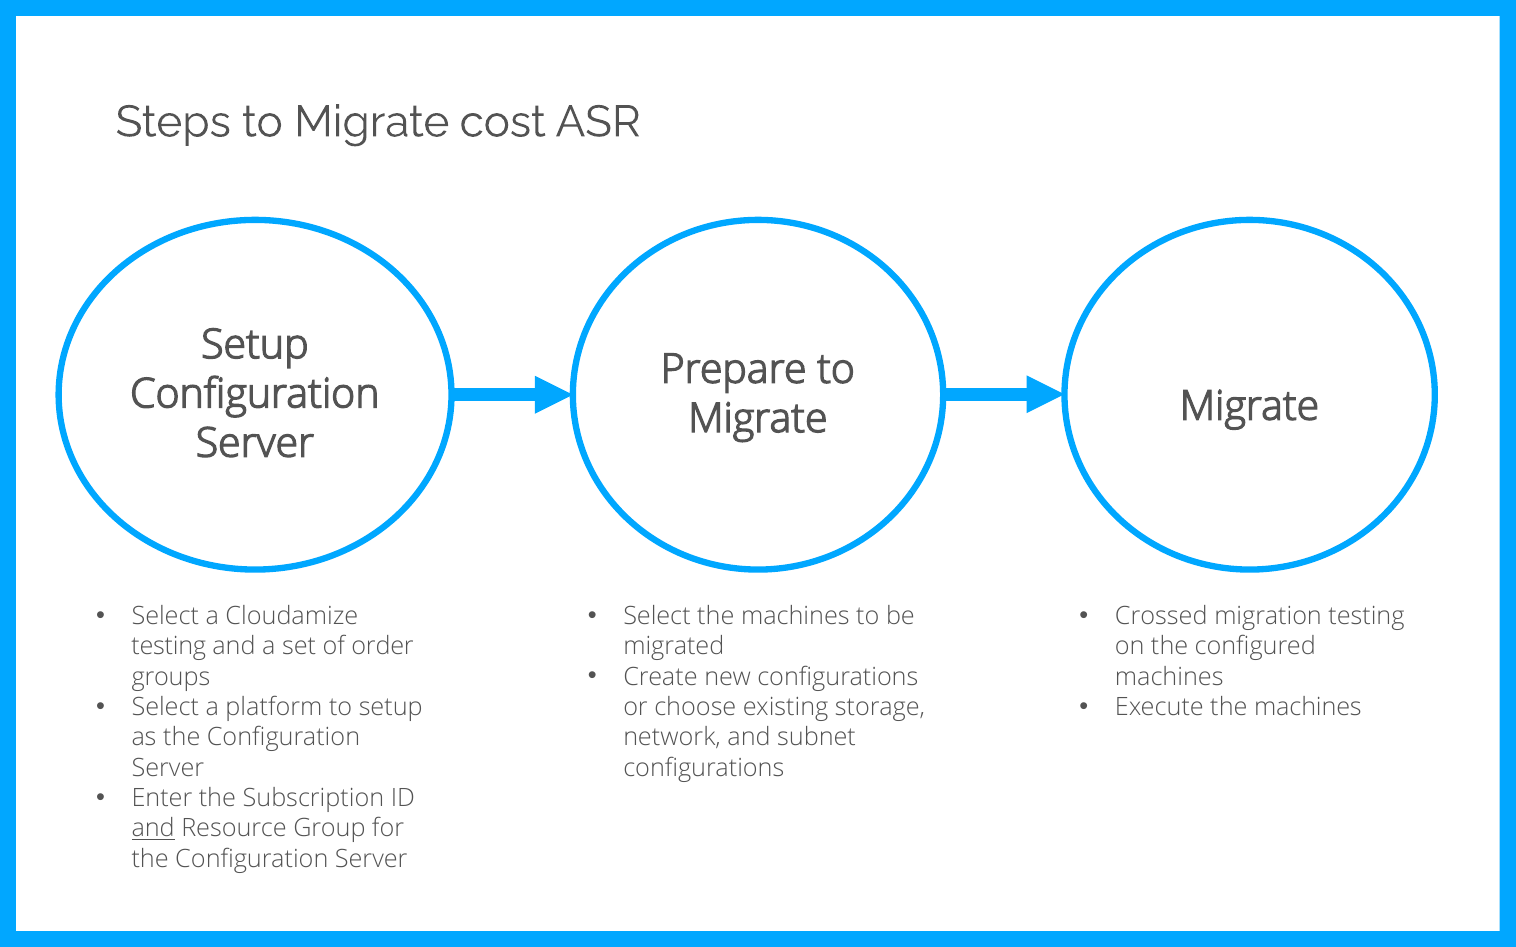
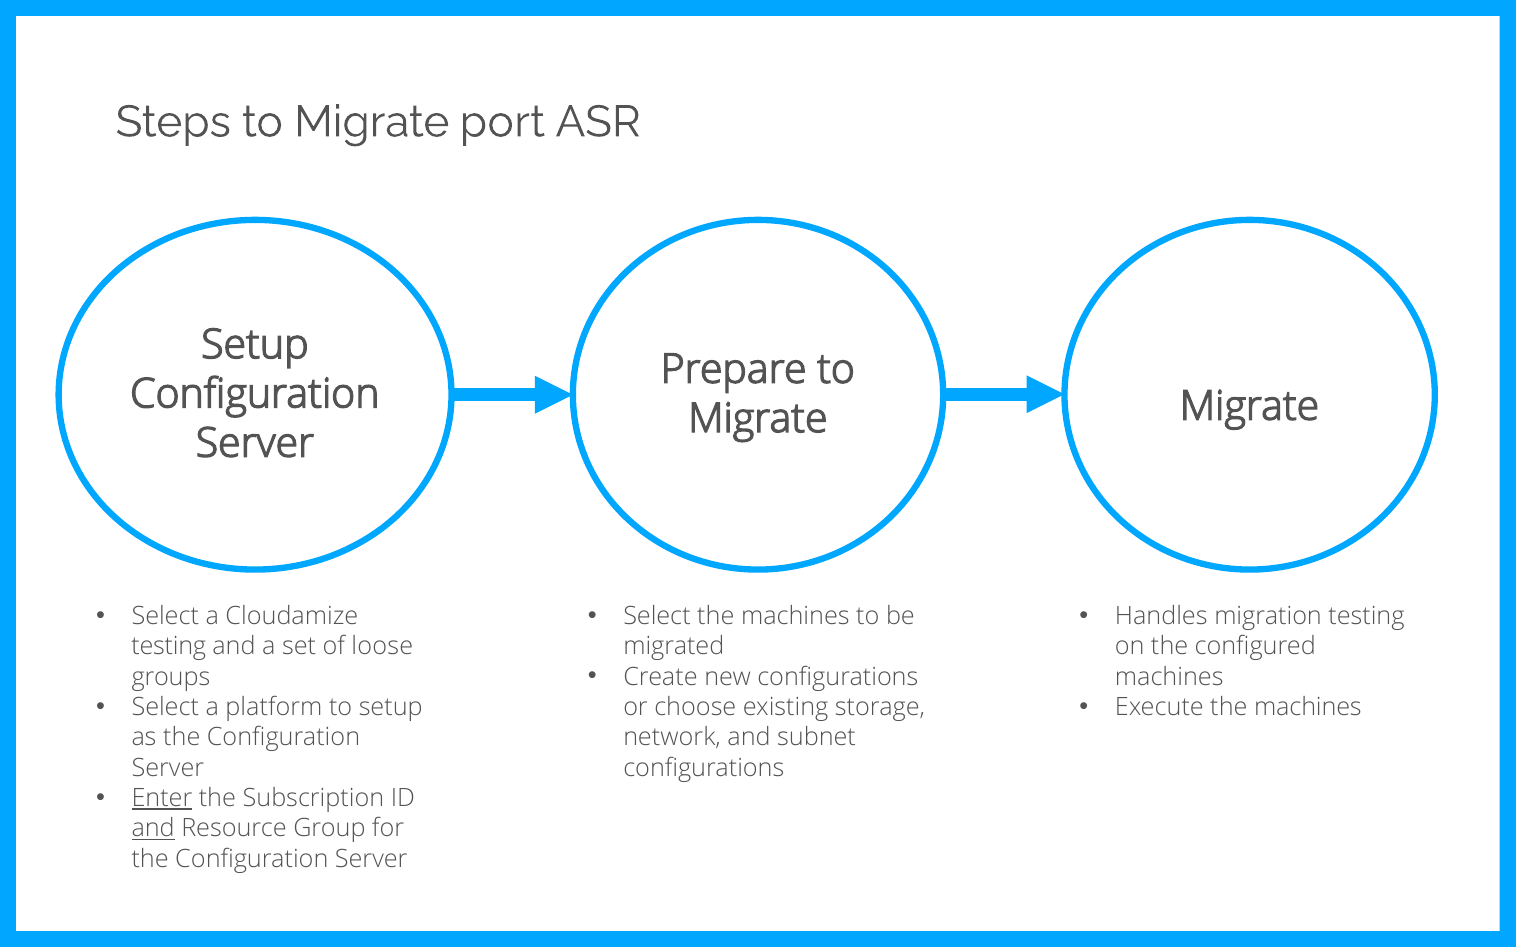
cost: cost -> port (502, 122)
Crossed: Crossed -> Handles (1161, 617)
order: order -> loose (382, 647)
Enter underline: none -> present (162, 799)
